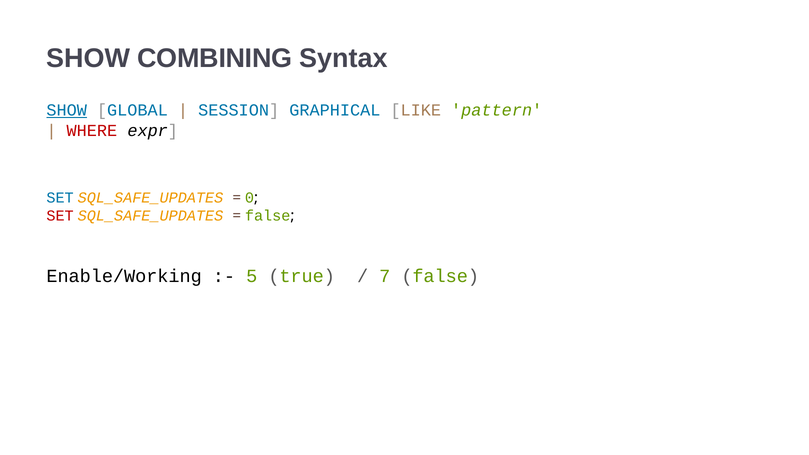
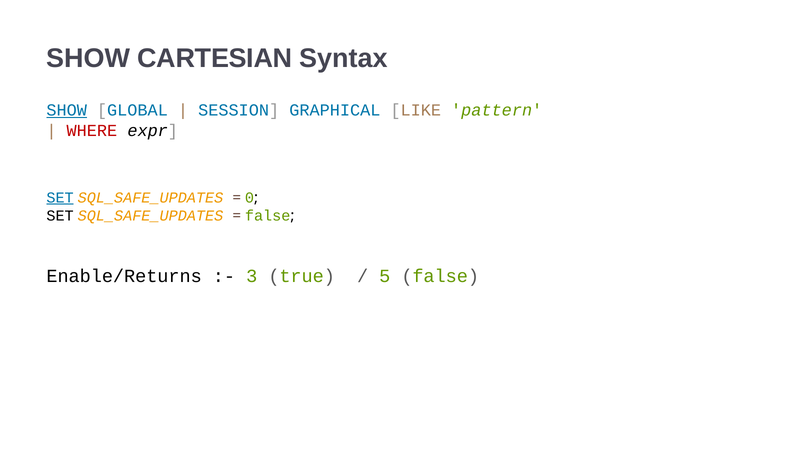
COMBINING: COMBINING -> CARTESIAN (215, 59)
SET underline: none -> present (60, 198)
SET colour: red -> black (60, 216)
Enable/Working: Enable/Working -> Enable/Returns (124, 276)
5: 5 -> 3 (252, 276)
7: 7 -> 5 (385, 276)
